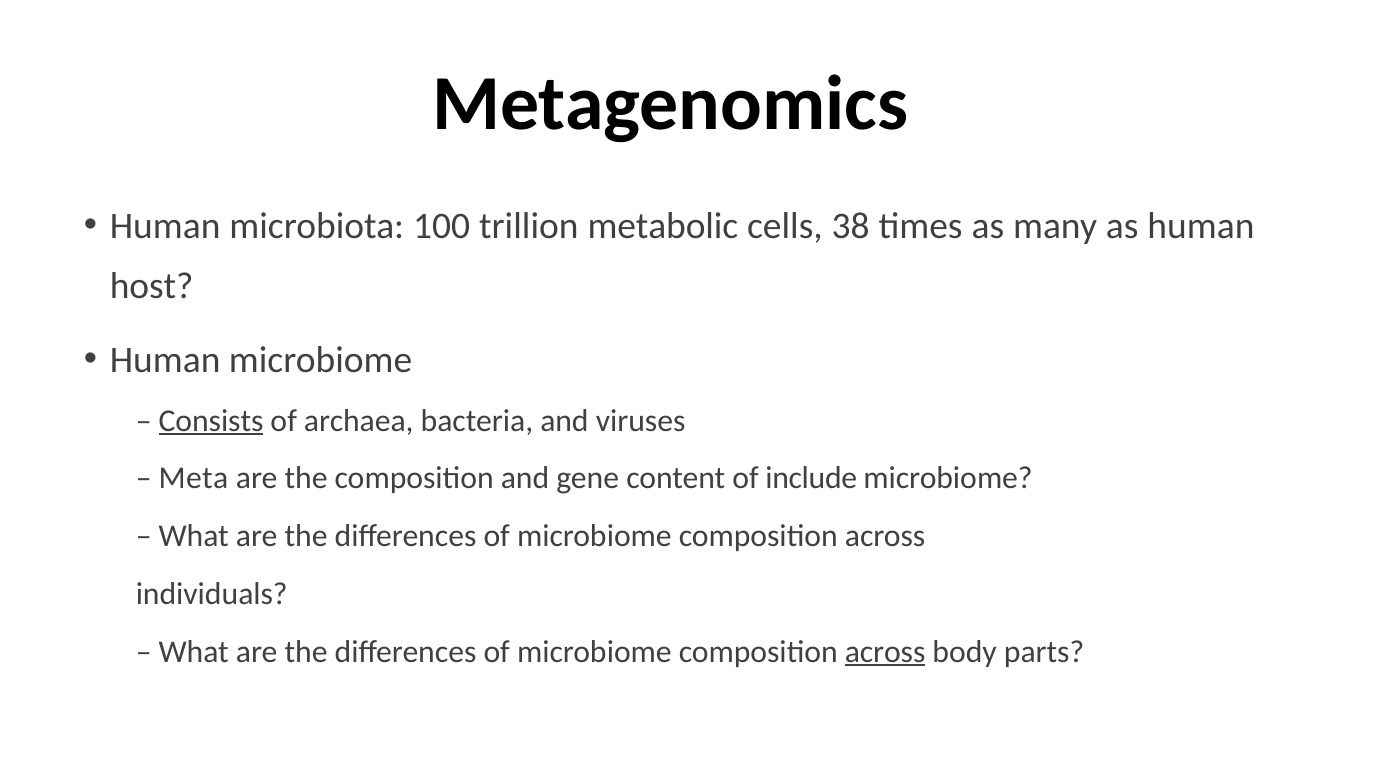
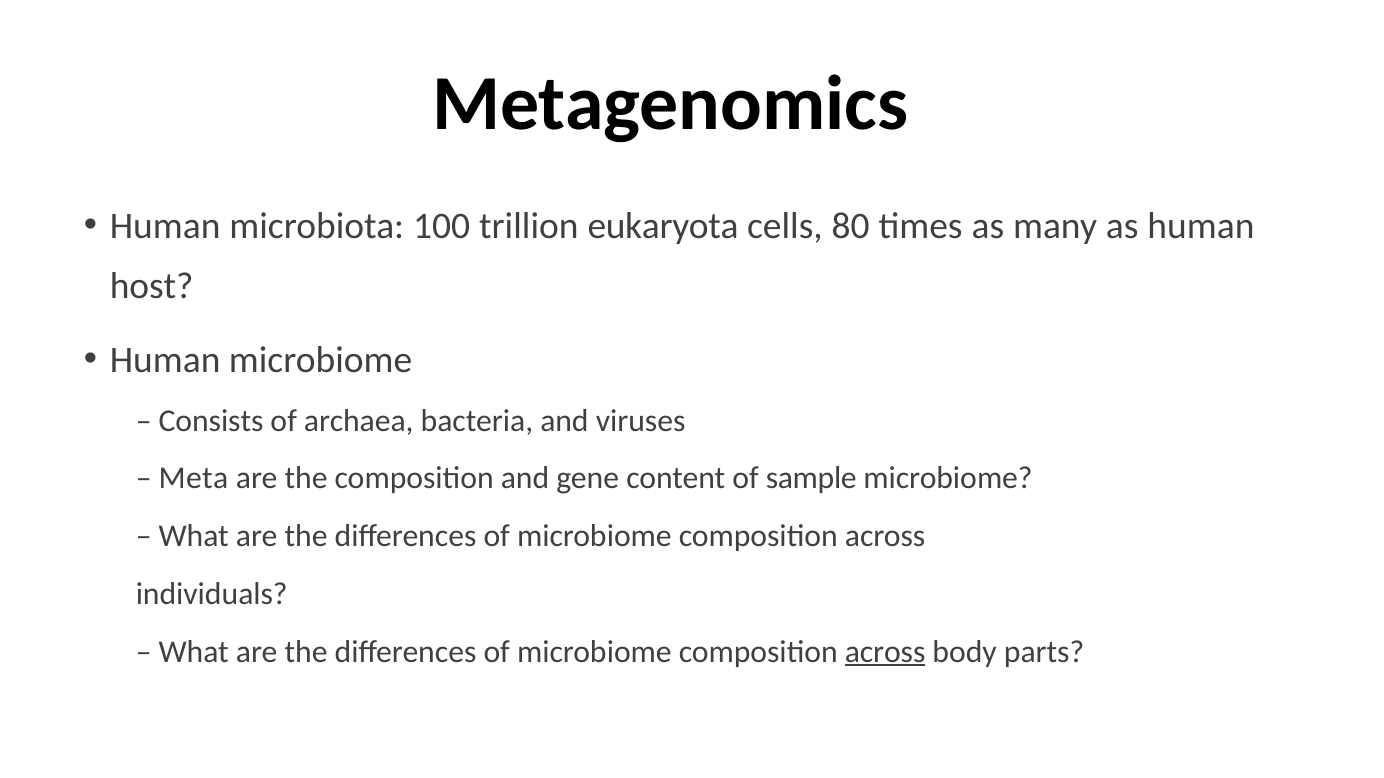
metabolic: metabolic -> eukaryota (663, 226)
38: 38 -> 80 (851, 226)
Consists underline: present -> none (211, 421)
include: include -> sample (811, 479)
